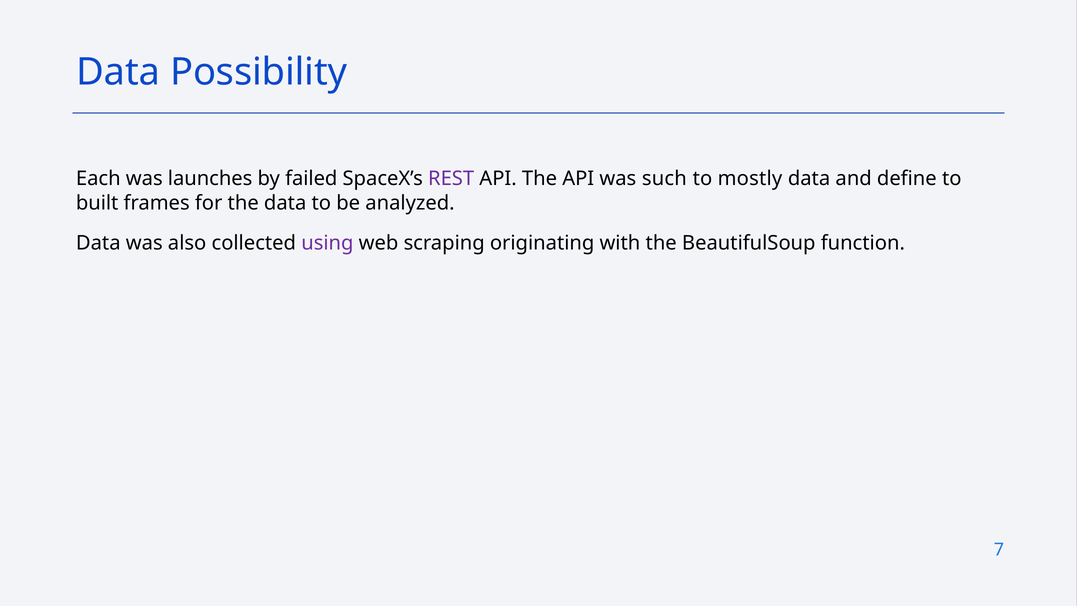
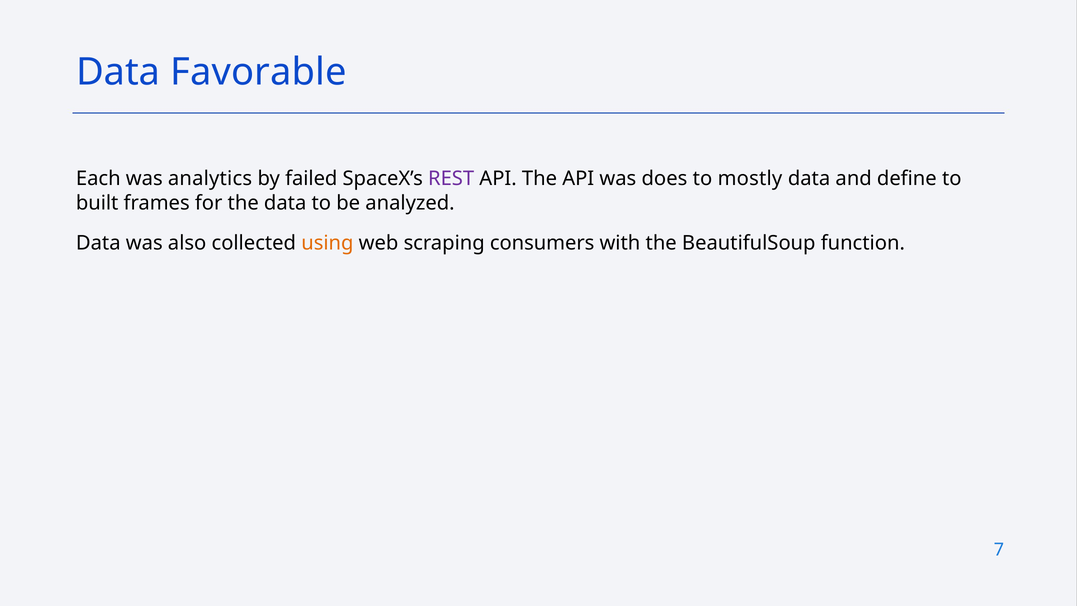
Possibility: Possibility -> Favorable (258, 72)
launches: launches -> analytics (210, 179)
such: such -> does (664, 179)
using colour: purple -> orange (327, 243)
originating: originating -> consumers (542, 243)
